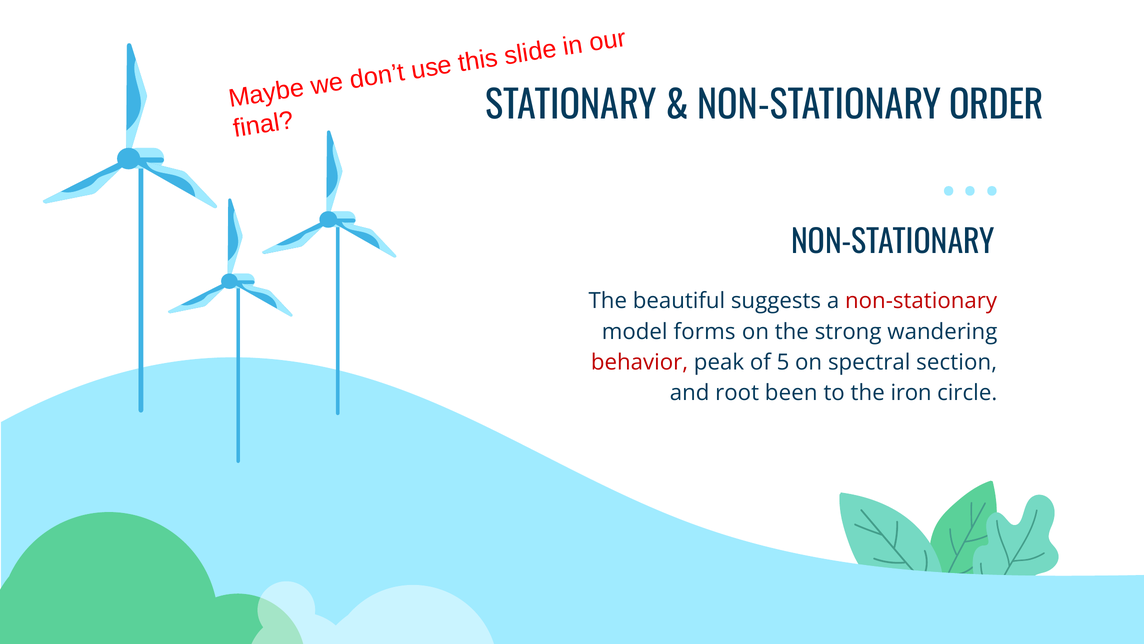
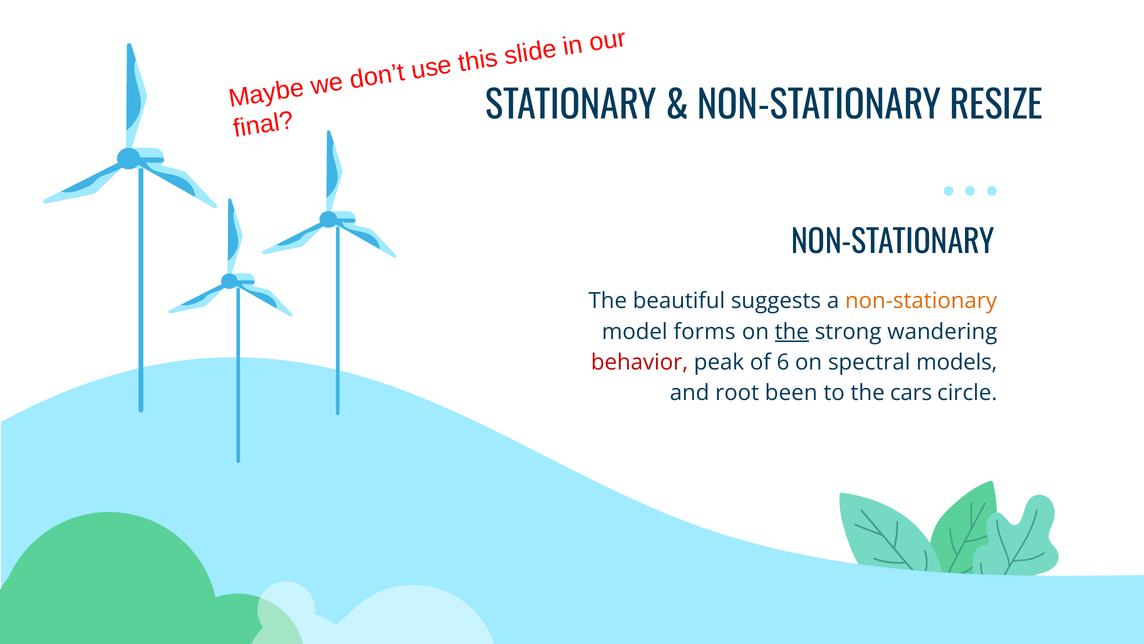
ORDER: ORDER -> RESIZE (996, 106)
non-stationary colour: red -> orange (921, 301)
the underline: none -> present (792, 331)
5: 5 -> 6 (783, 362)
section: section -> models (957, 362)
iron: iron -> cars (911, 393)
